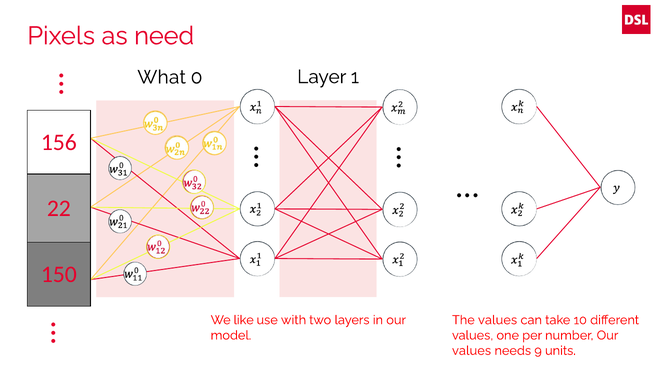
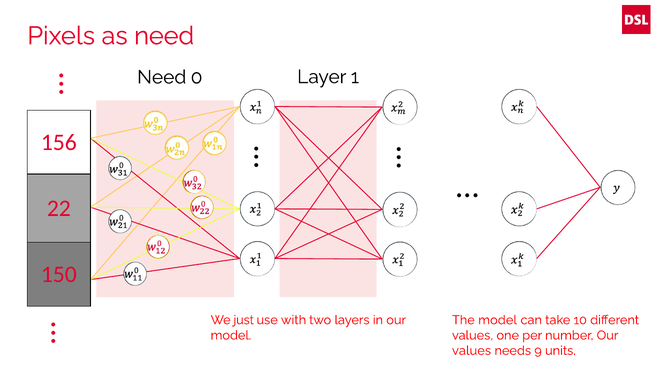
What: What -> Need (162, 77)
like: like -> just (244, 320)
The values: values -> model (498, 320)
